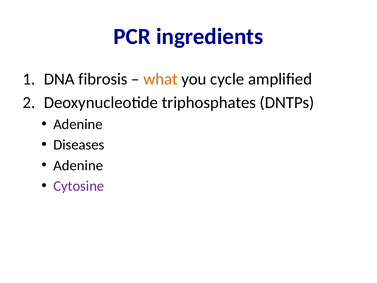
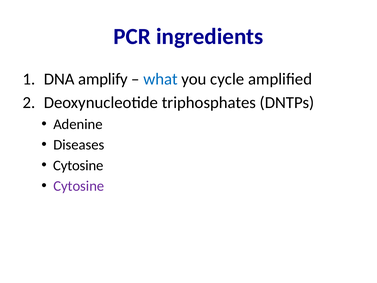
fibrosis: fibrosis -> amplify (103, 79)
what colour: orange -> blue (160, 79)
Adenine: Adenine -> Cytosine (78, 165)
